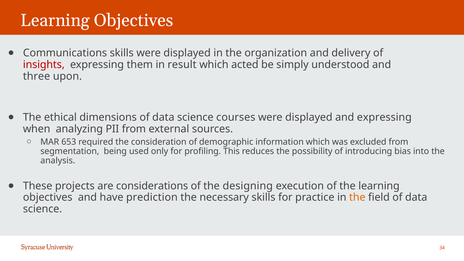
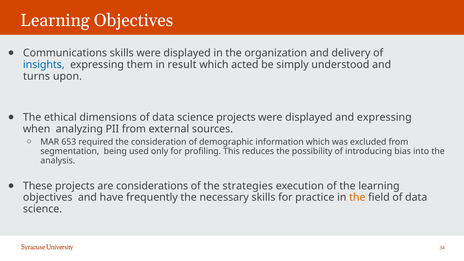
insights colour: red -> blue (44, 65)
three: three -> turns (37, 76)
science courses: courses -> projects (236, 117)
designing: designing -> strategies (248, 186)
prediction: prediction -> frequently (152, 197)
